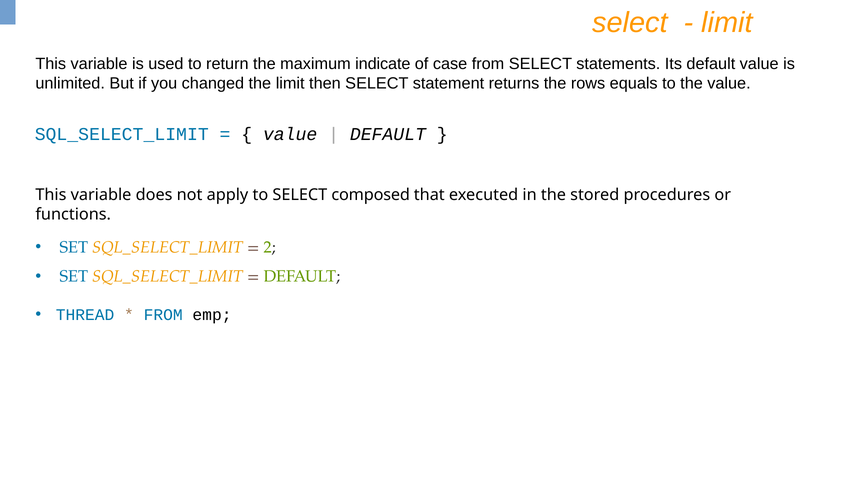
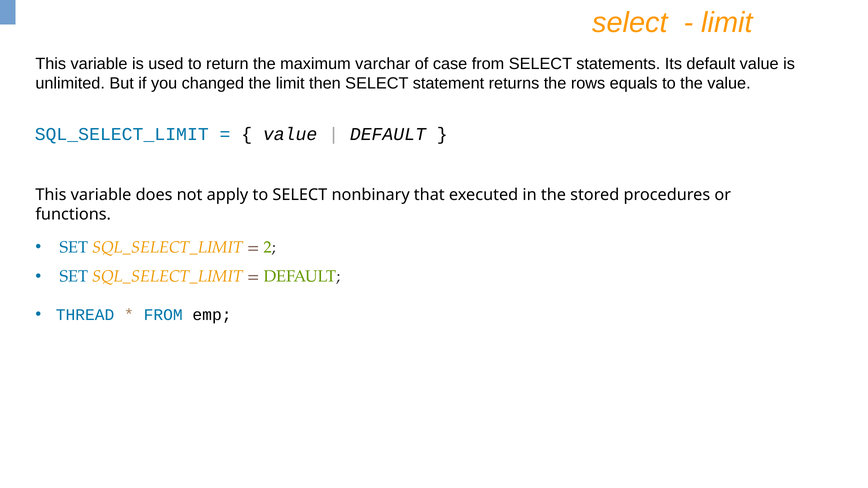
indicate: indicate -> varchar (383, 64)
composed: composed -> nonbinary (371, 195)
